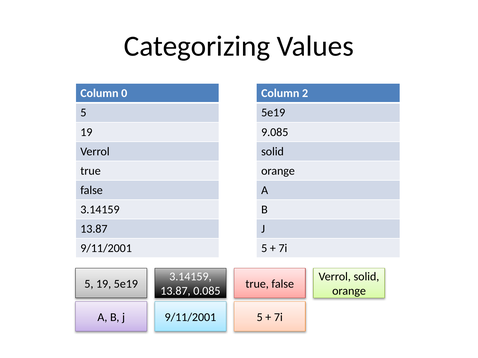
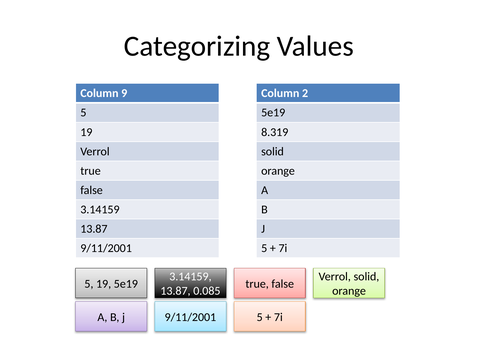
0: 0 -> 9 (124, 93)
9.085: 9.085 -> 8.319 (275, 132)
